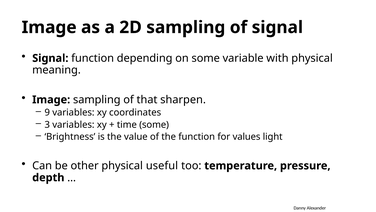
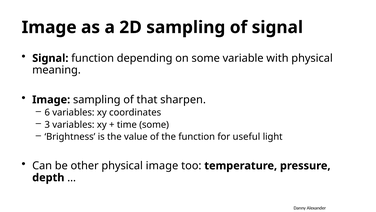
9: 9 -> 6 (47, 112)
values: values -> useful (246, 136)
physical useful: useful -> image (162, 165)
